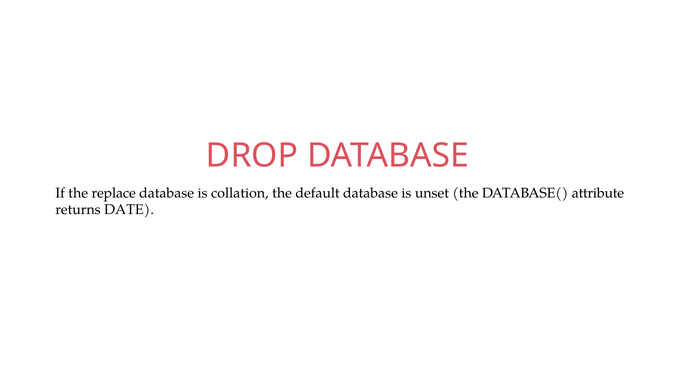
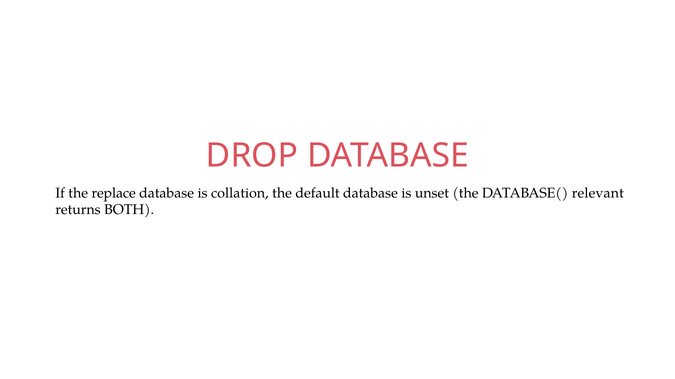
attribute: attribute -> relevant (598, 193)
DATE: DATE -> BOTH (129, 210)
